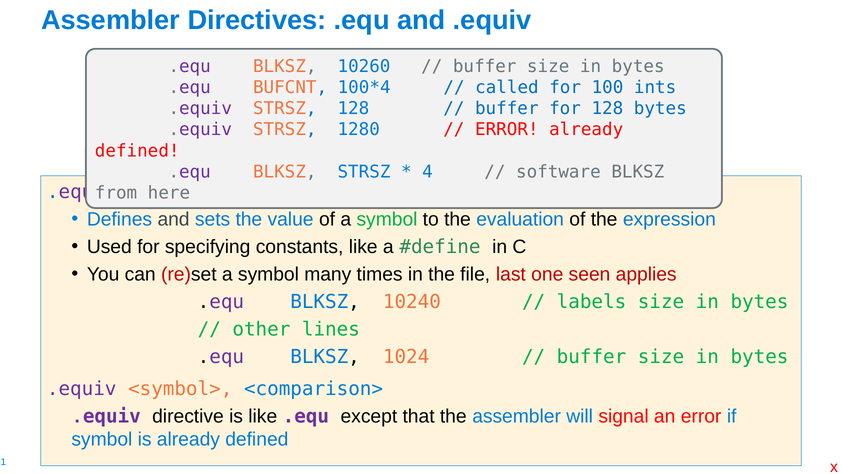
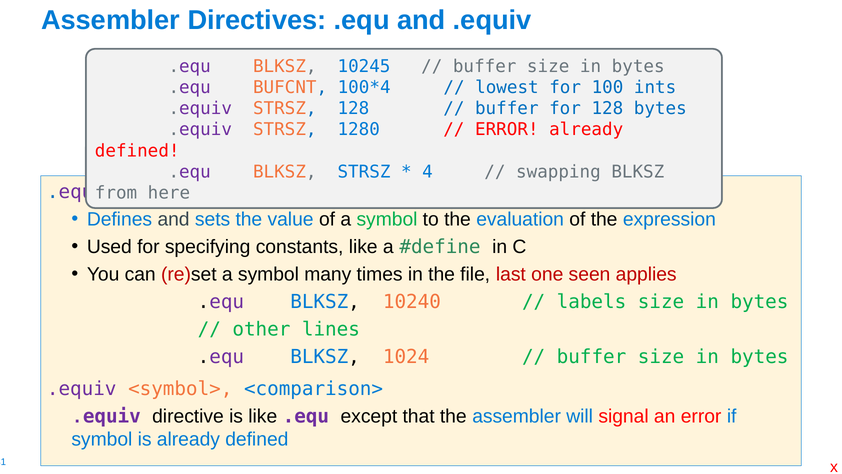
10260: 10260 -> 10245 (364, 66)
called: called -> lowest (507, 87)
software: software -> swapping (558, 172)
